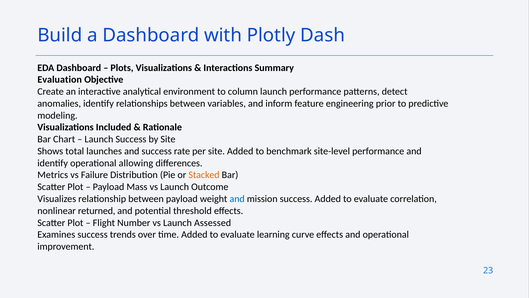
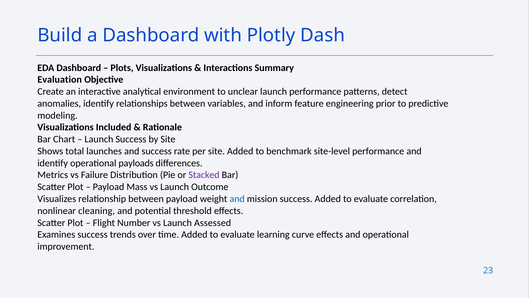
column: column -> unclear (243, 91)
allowing: allowing -> payloads (136, 163)
Stacked colour: orange -> purple (204, 175)
returned: returned -> cleaning (97, 211)
